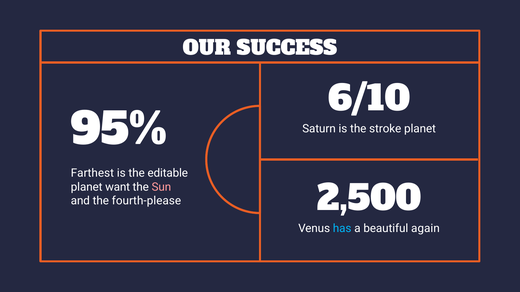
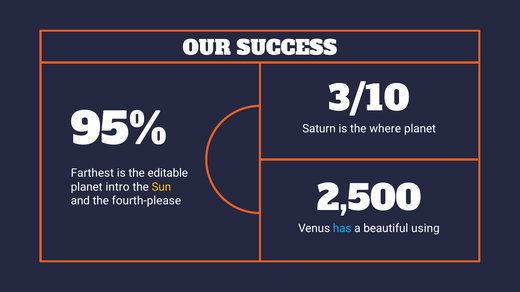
6/10: 6/10 -> 3/10 (369, 99)
stroke: stroke -> where (385, 129)
want: want -> intro (117, 187)
Sun colour: pink -> yellow (161, 187)
again: again -> using (425, 229)
